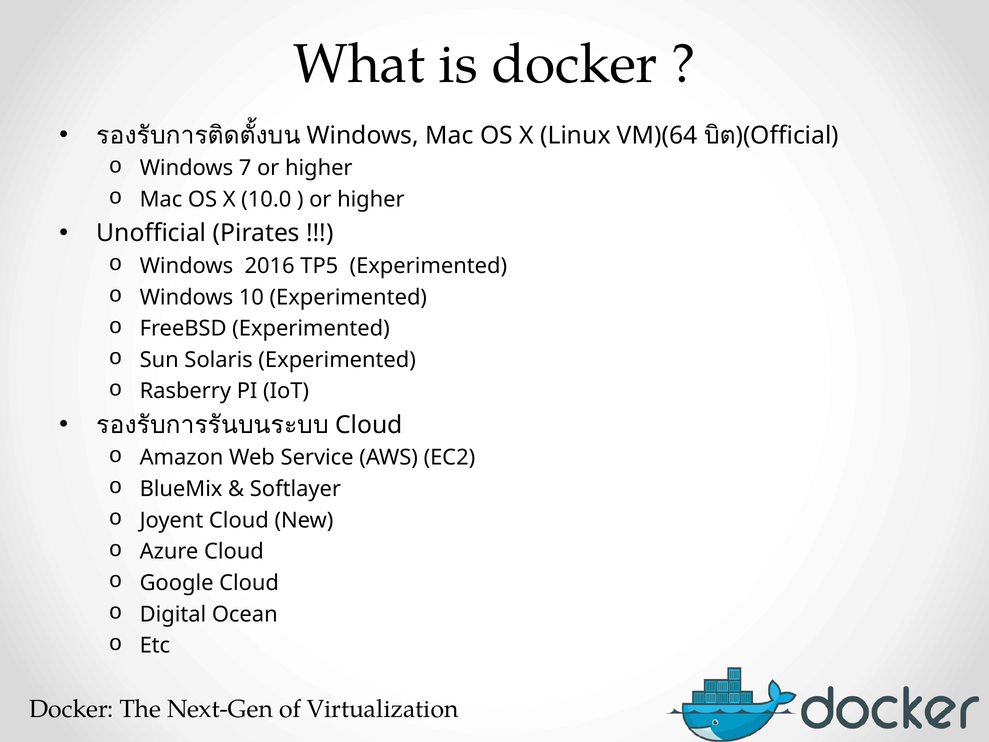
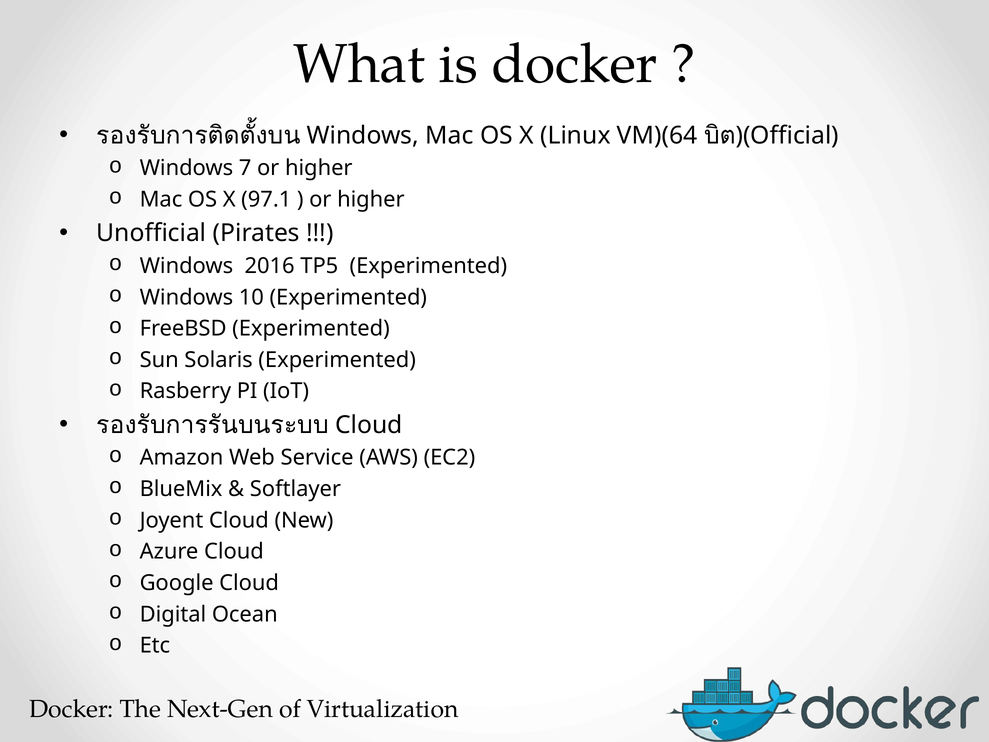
10.0: 10.0 -> 97.1 (266, 199)
